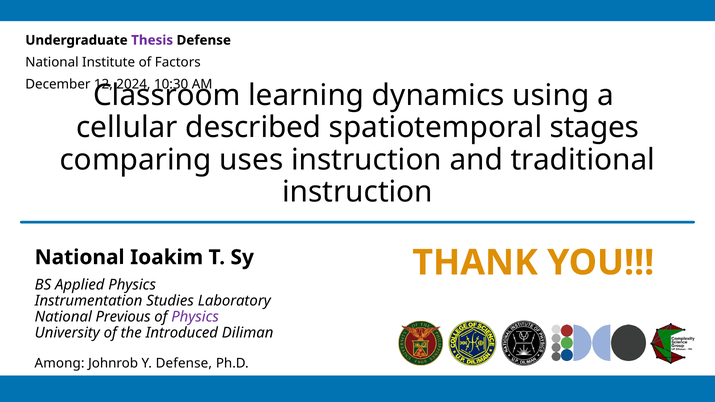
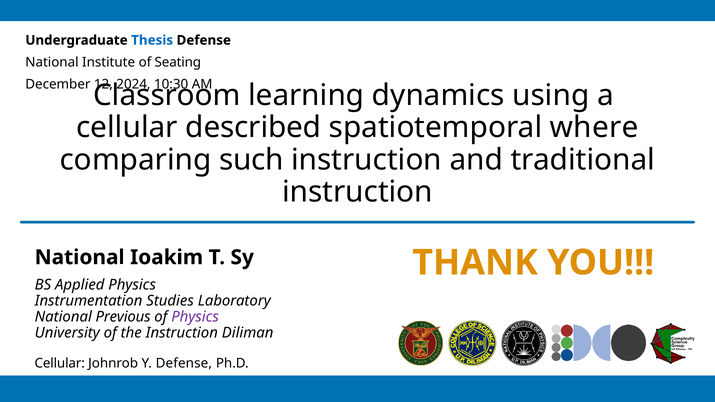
Thesis colour: purple -> blue (152, 40)
Factors: Factors -> Seating (178, 62)
stages: stages -> where (594, 128)
uses: uses -> such (251, 160)
the Introduced: Introduced -> Instruction (182, 333)
Among: Among -> Cellular (60, 364)
